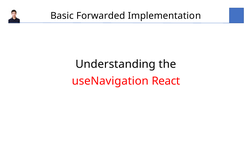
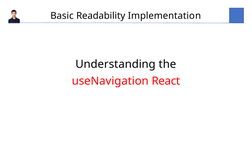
Forwarded: Forwarded -> Readability (101, 16)
